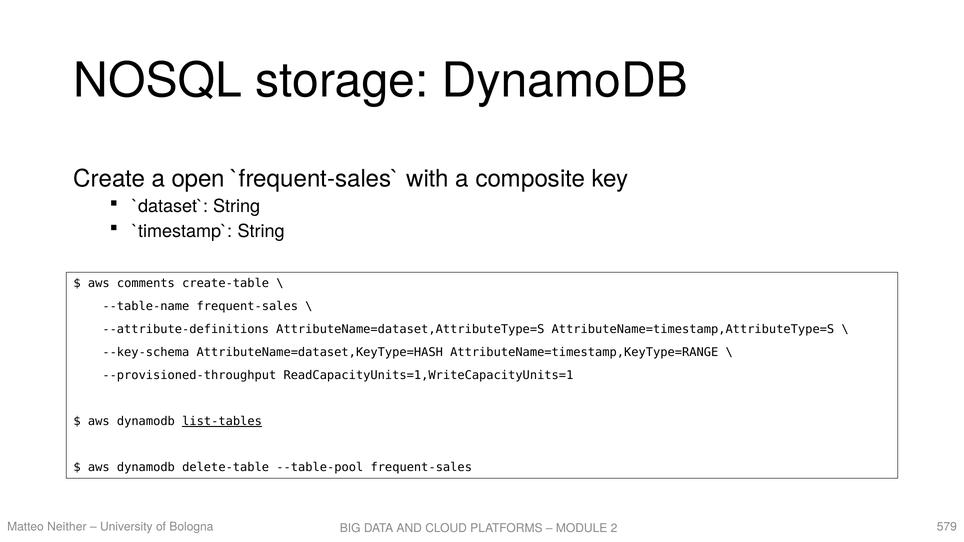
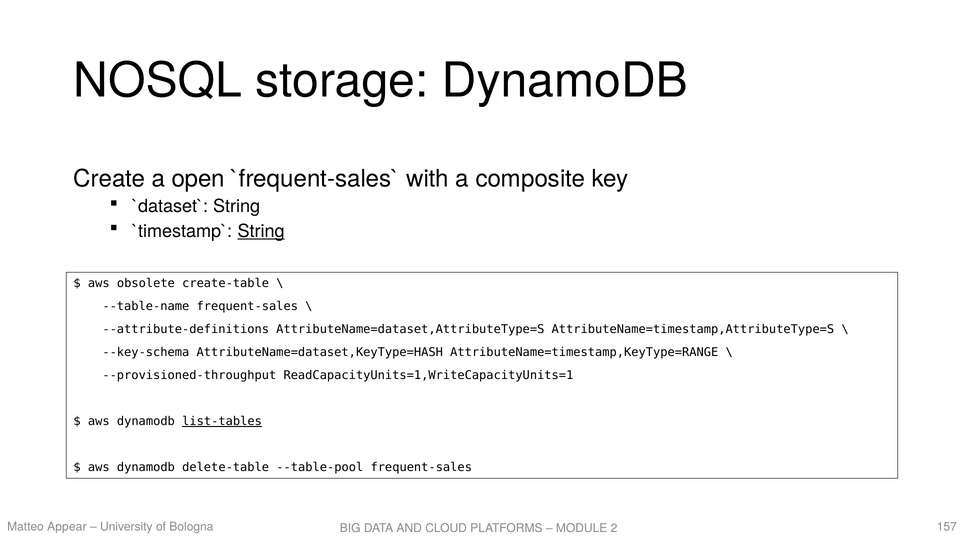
String underline: none -> present (261, 231)
comments: comments -> obsolete (146, 283)
Neither: Neither -> Appear (67, 527)
579: 579 -> 157 (947, 527)
